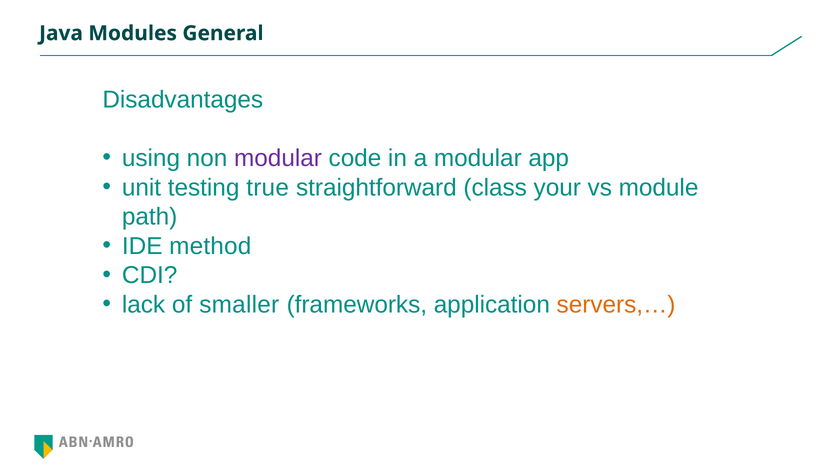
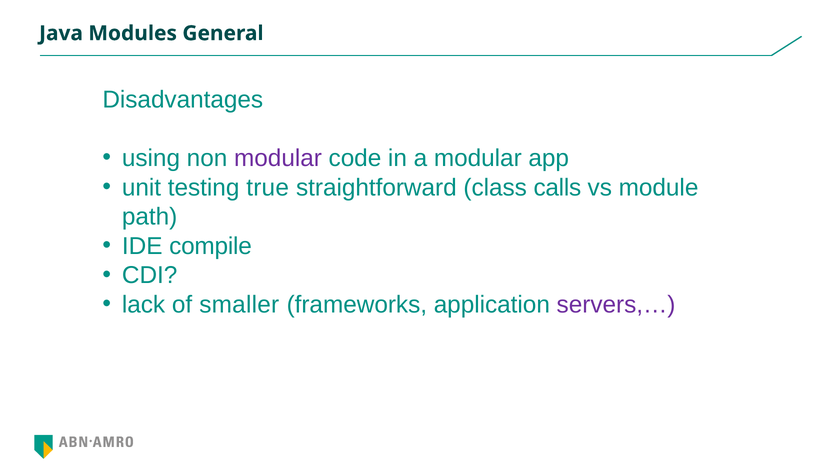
your: your -> calls (557, 187)
method: method -> compile (211, 246)
servers,… colour: orange -> purple (616, 304)
